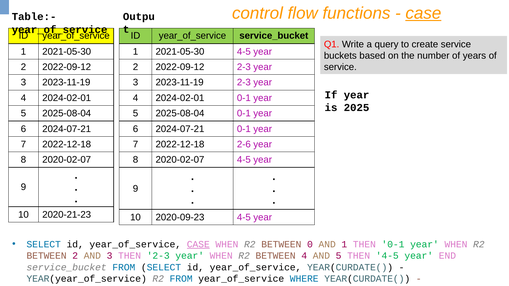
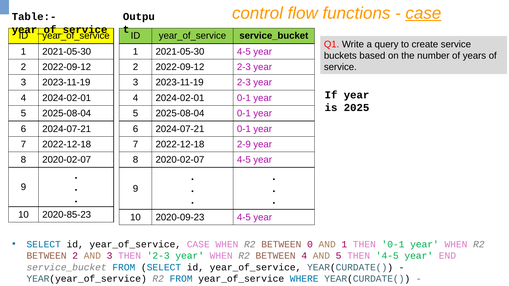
2-6: 2-6 -> 2-9 (244, 144)
2020-21-23: 2020-21-23 -> 2020-85-23 (67, 215)
CASE underline: present -> none (198, 245)
